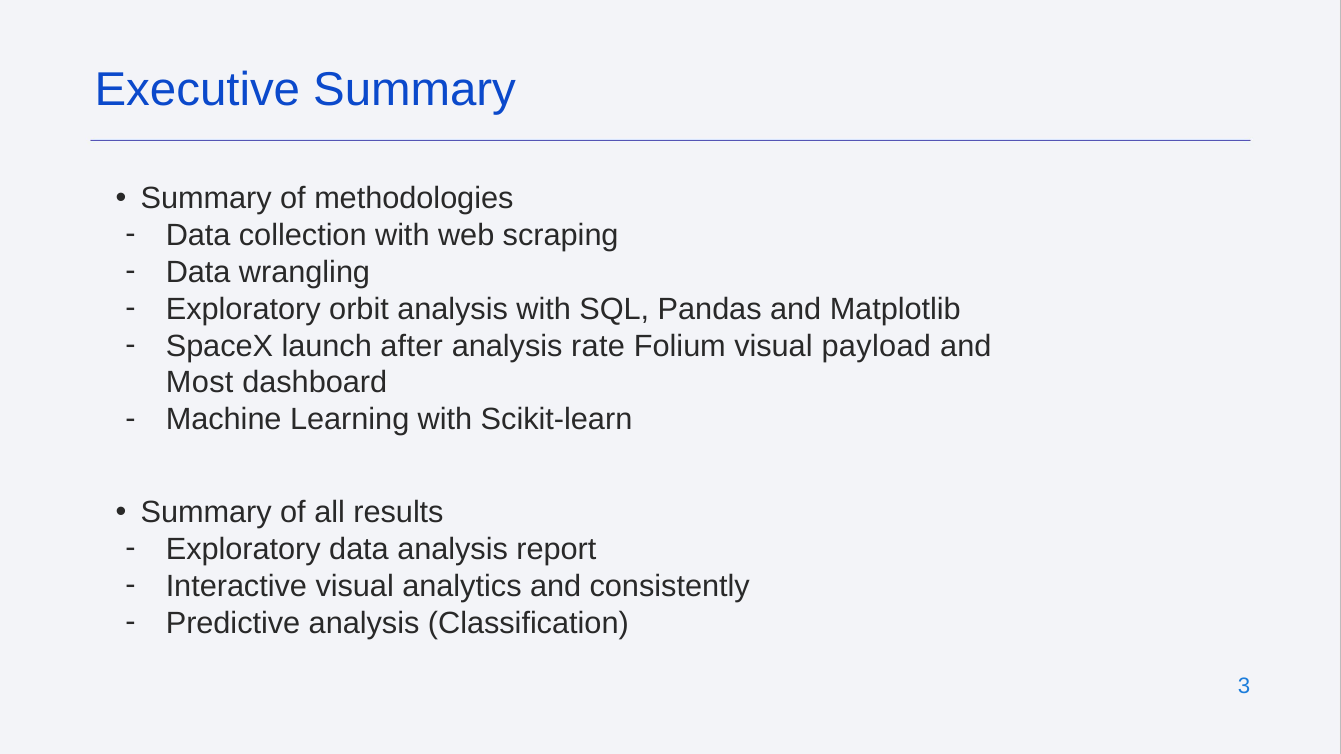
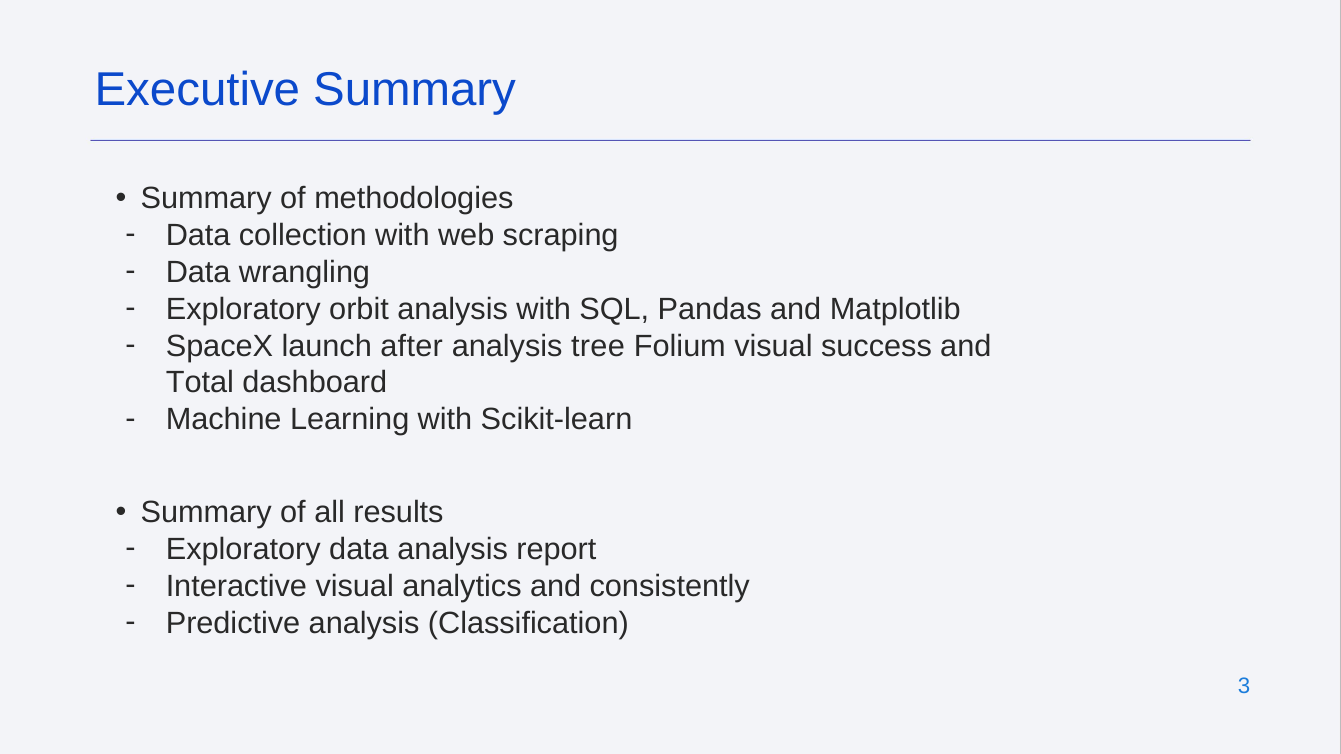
rate: rate -> tree (598, 346)
payload: payload -> success (876, 346)
Most: Most -> Total (200, 383)
